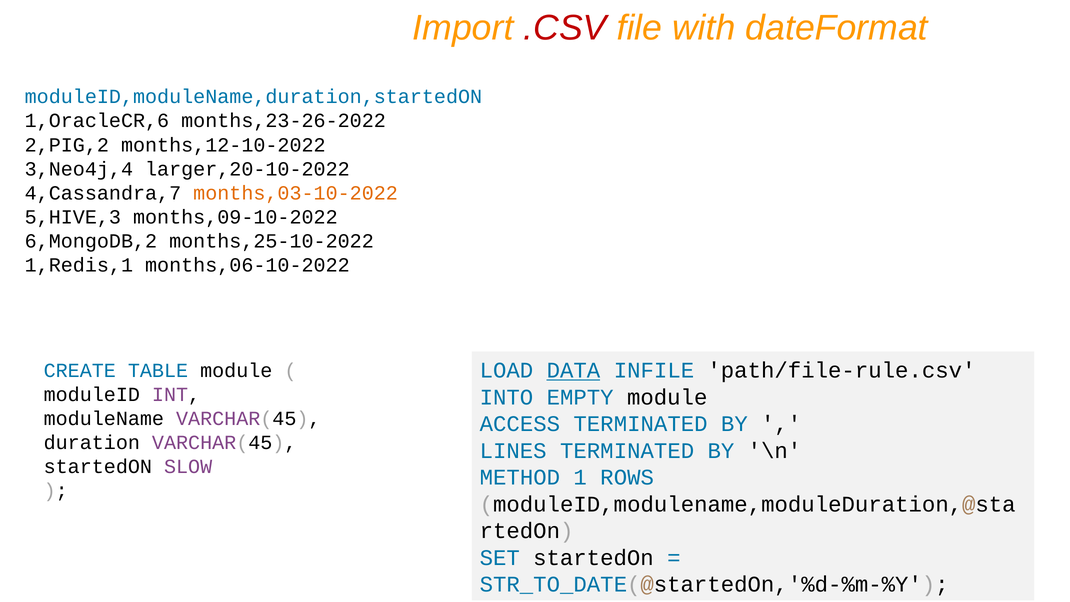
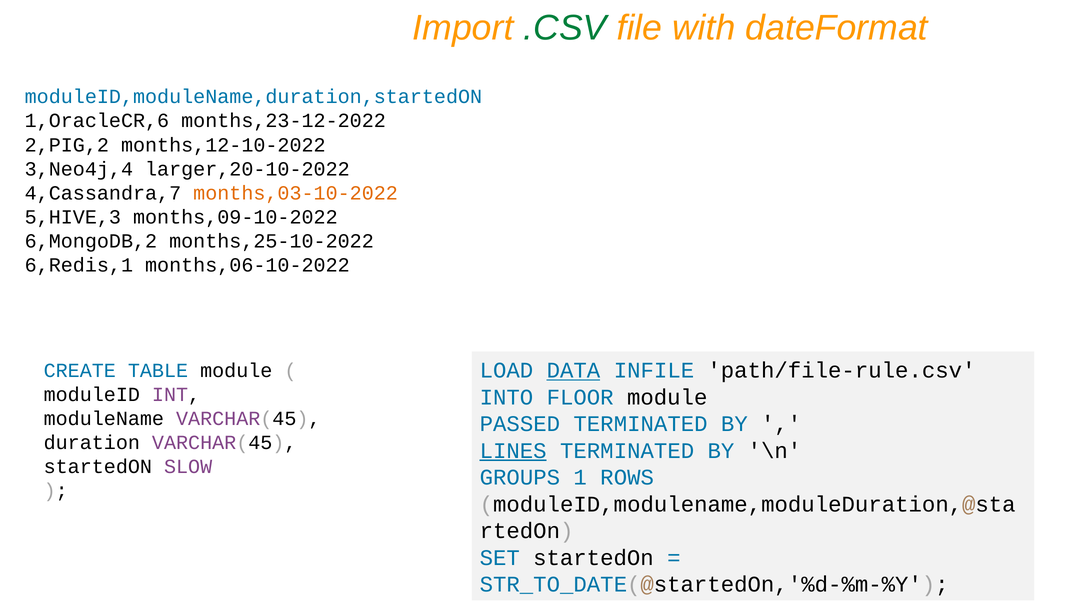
.CSV colour: red -> green (565, 28)
months,23-26-2022: months,23-26-2022 -> months,23-12-2022 (284, 121)
1,Redis,1: 1,Redis,1 -> 6,Redis,1 (79, 265)
EMPTY: EMPTY -> FLOOR (580, 397)
ACCESS: ACCESS -> PASSED (520, 424)
LINES underline: none -> present (513, 451)
METHOD: METHOD -> GROUPS (520, 477)
